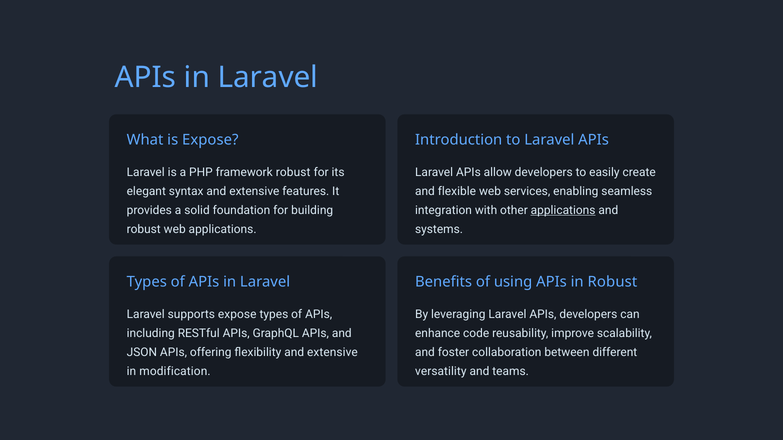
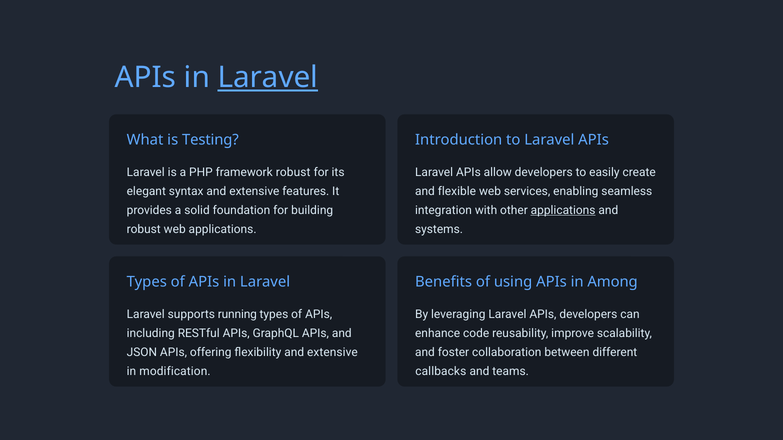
Laravel underline: none -> present (268, 78)
is Expose: Expose -> Testing (210, 140)
in Robust: Robust -> Among (613, 282)
supports expose: expose -> running (237, 315)
versatility: versatility -> callbacks (441, 372)
